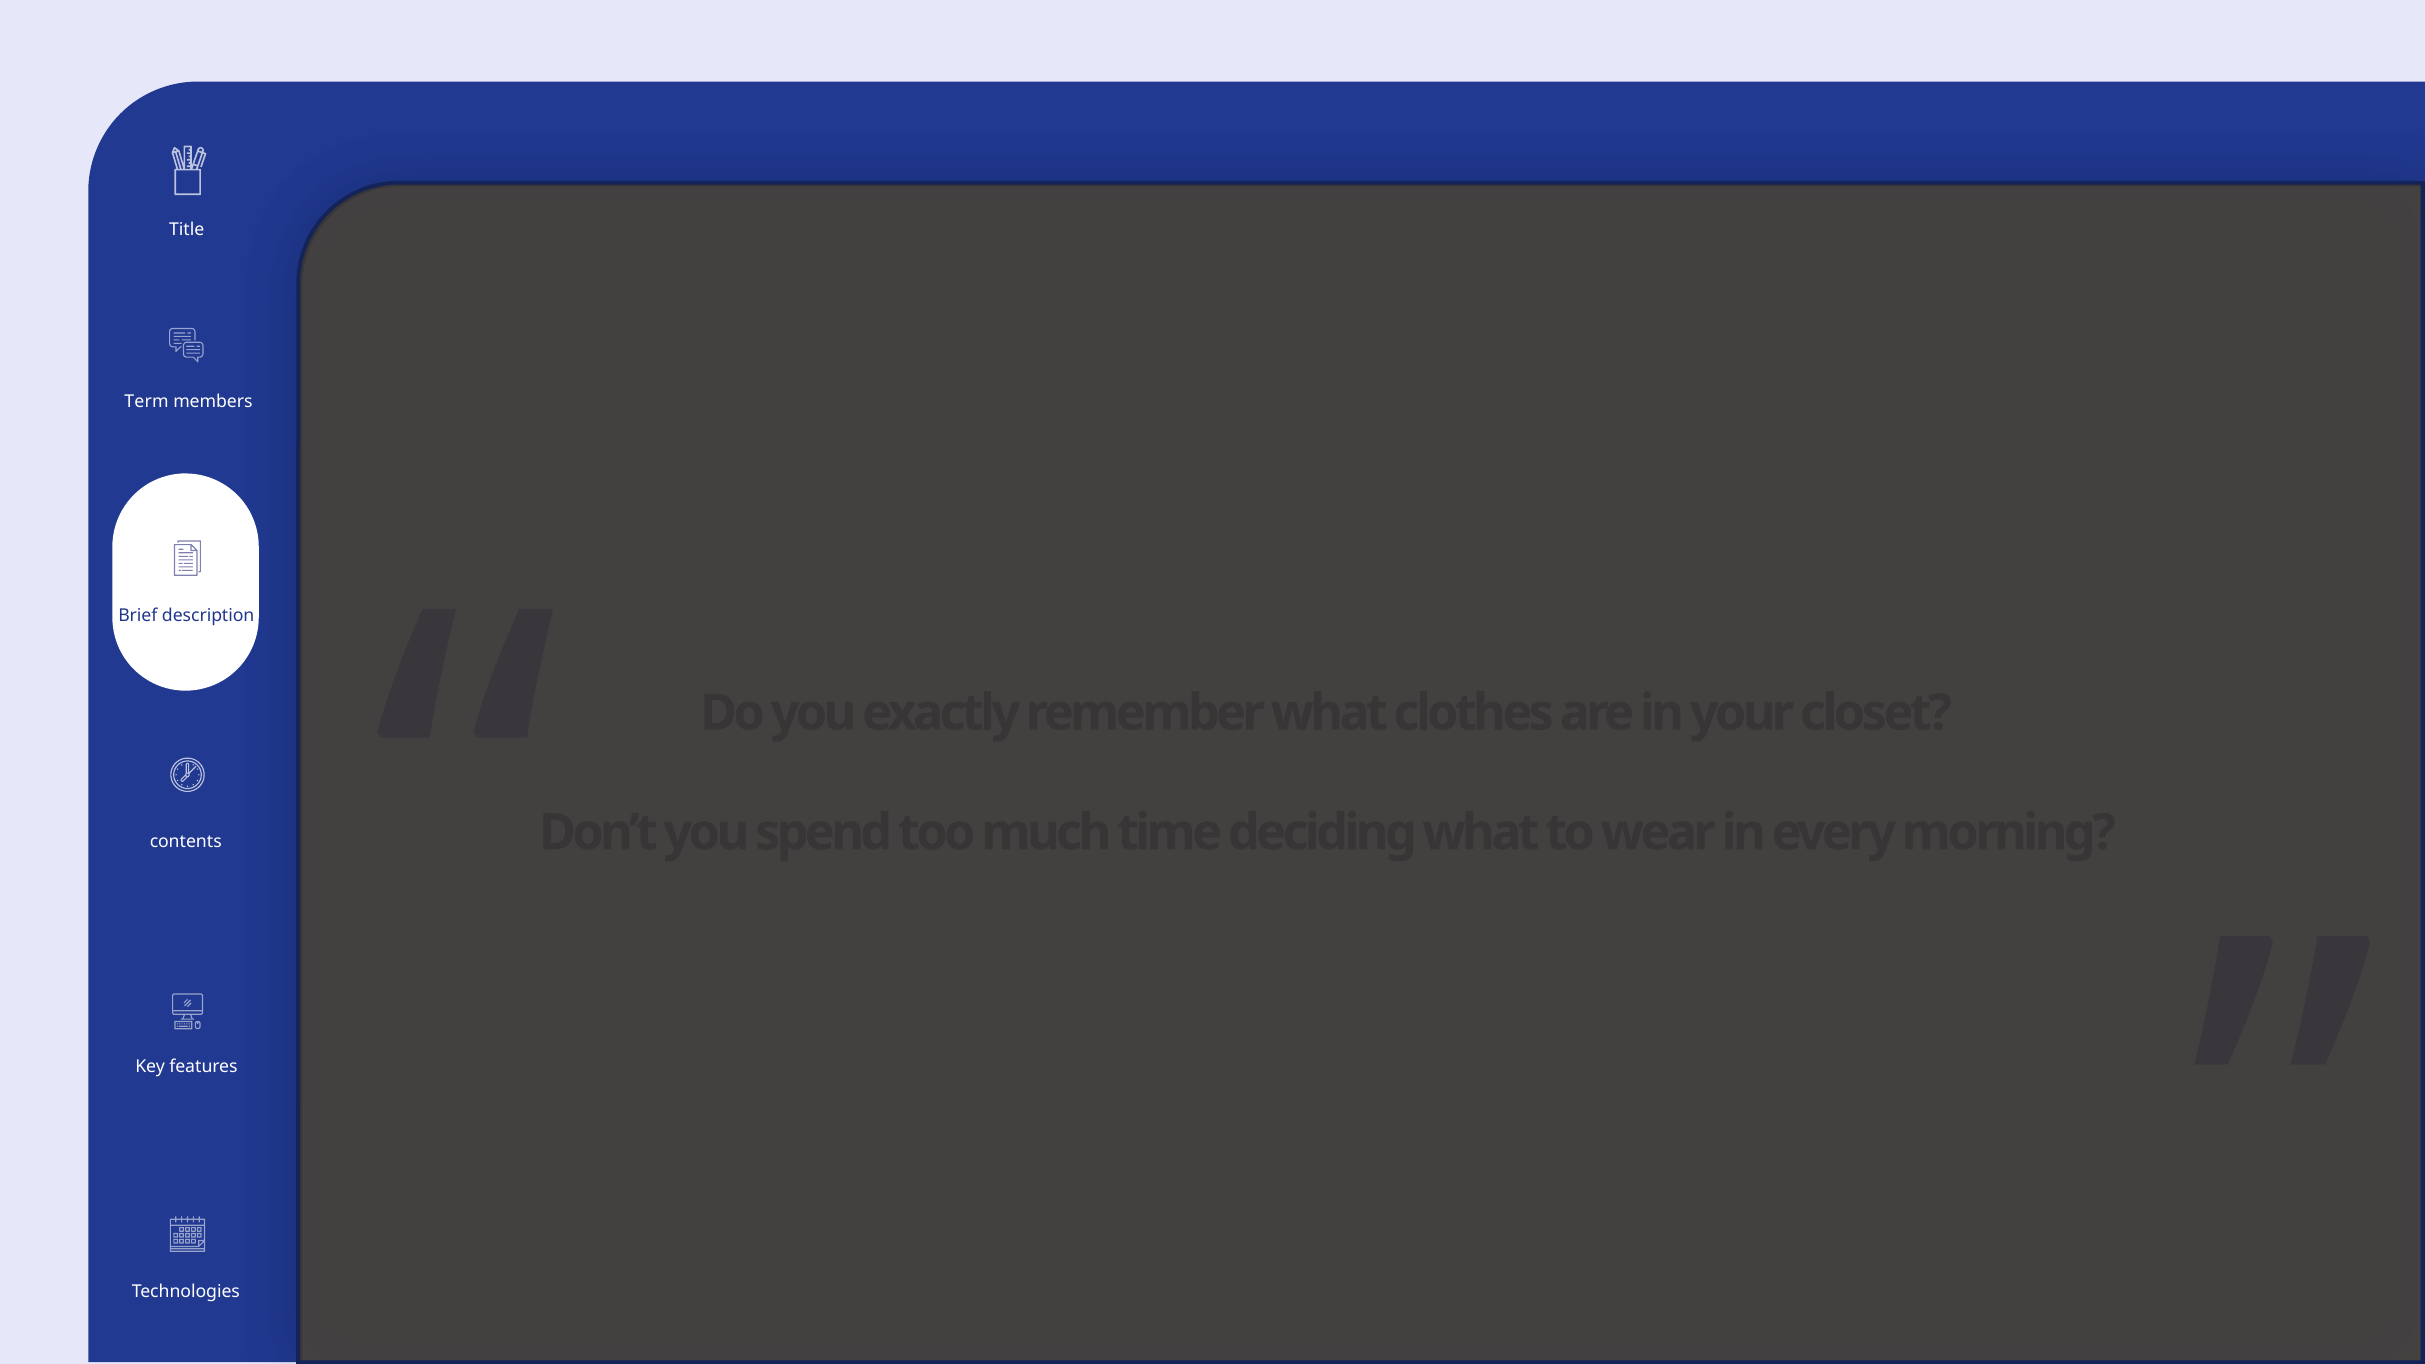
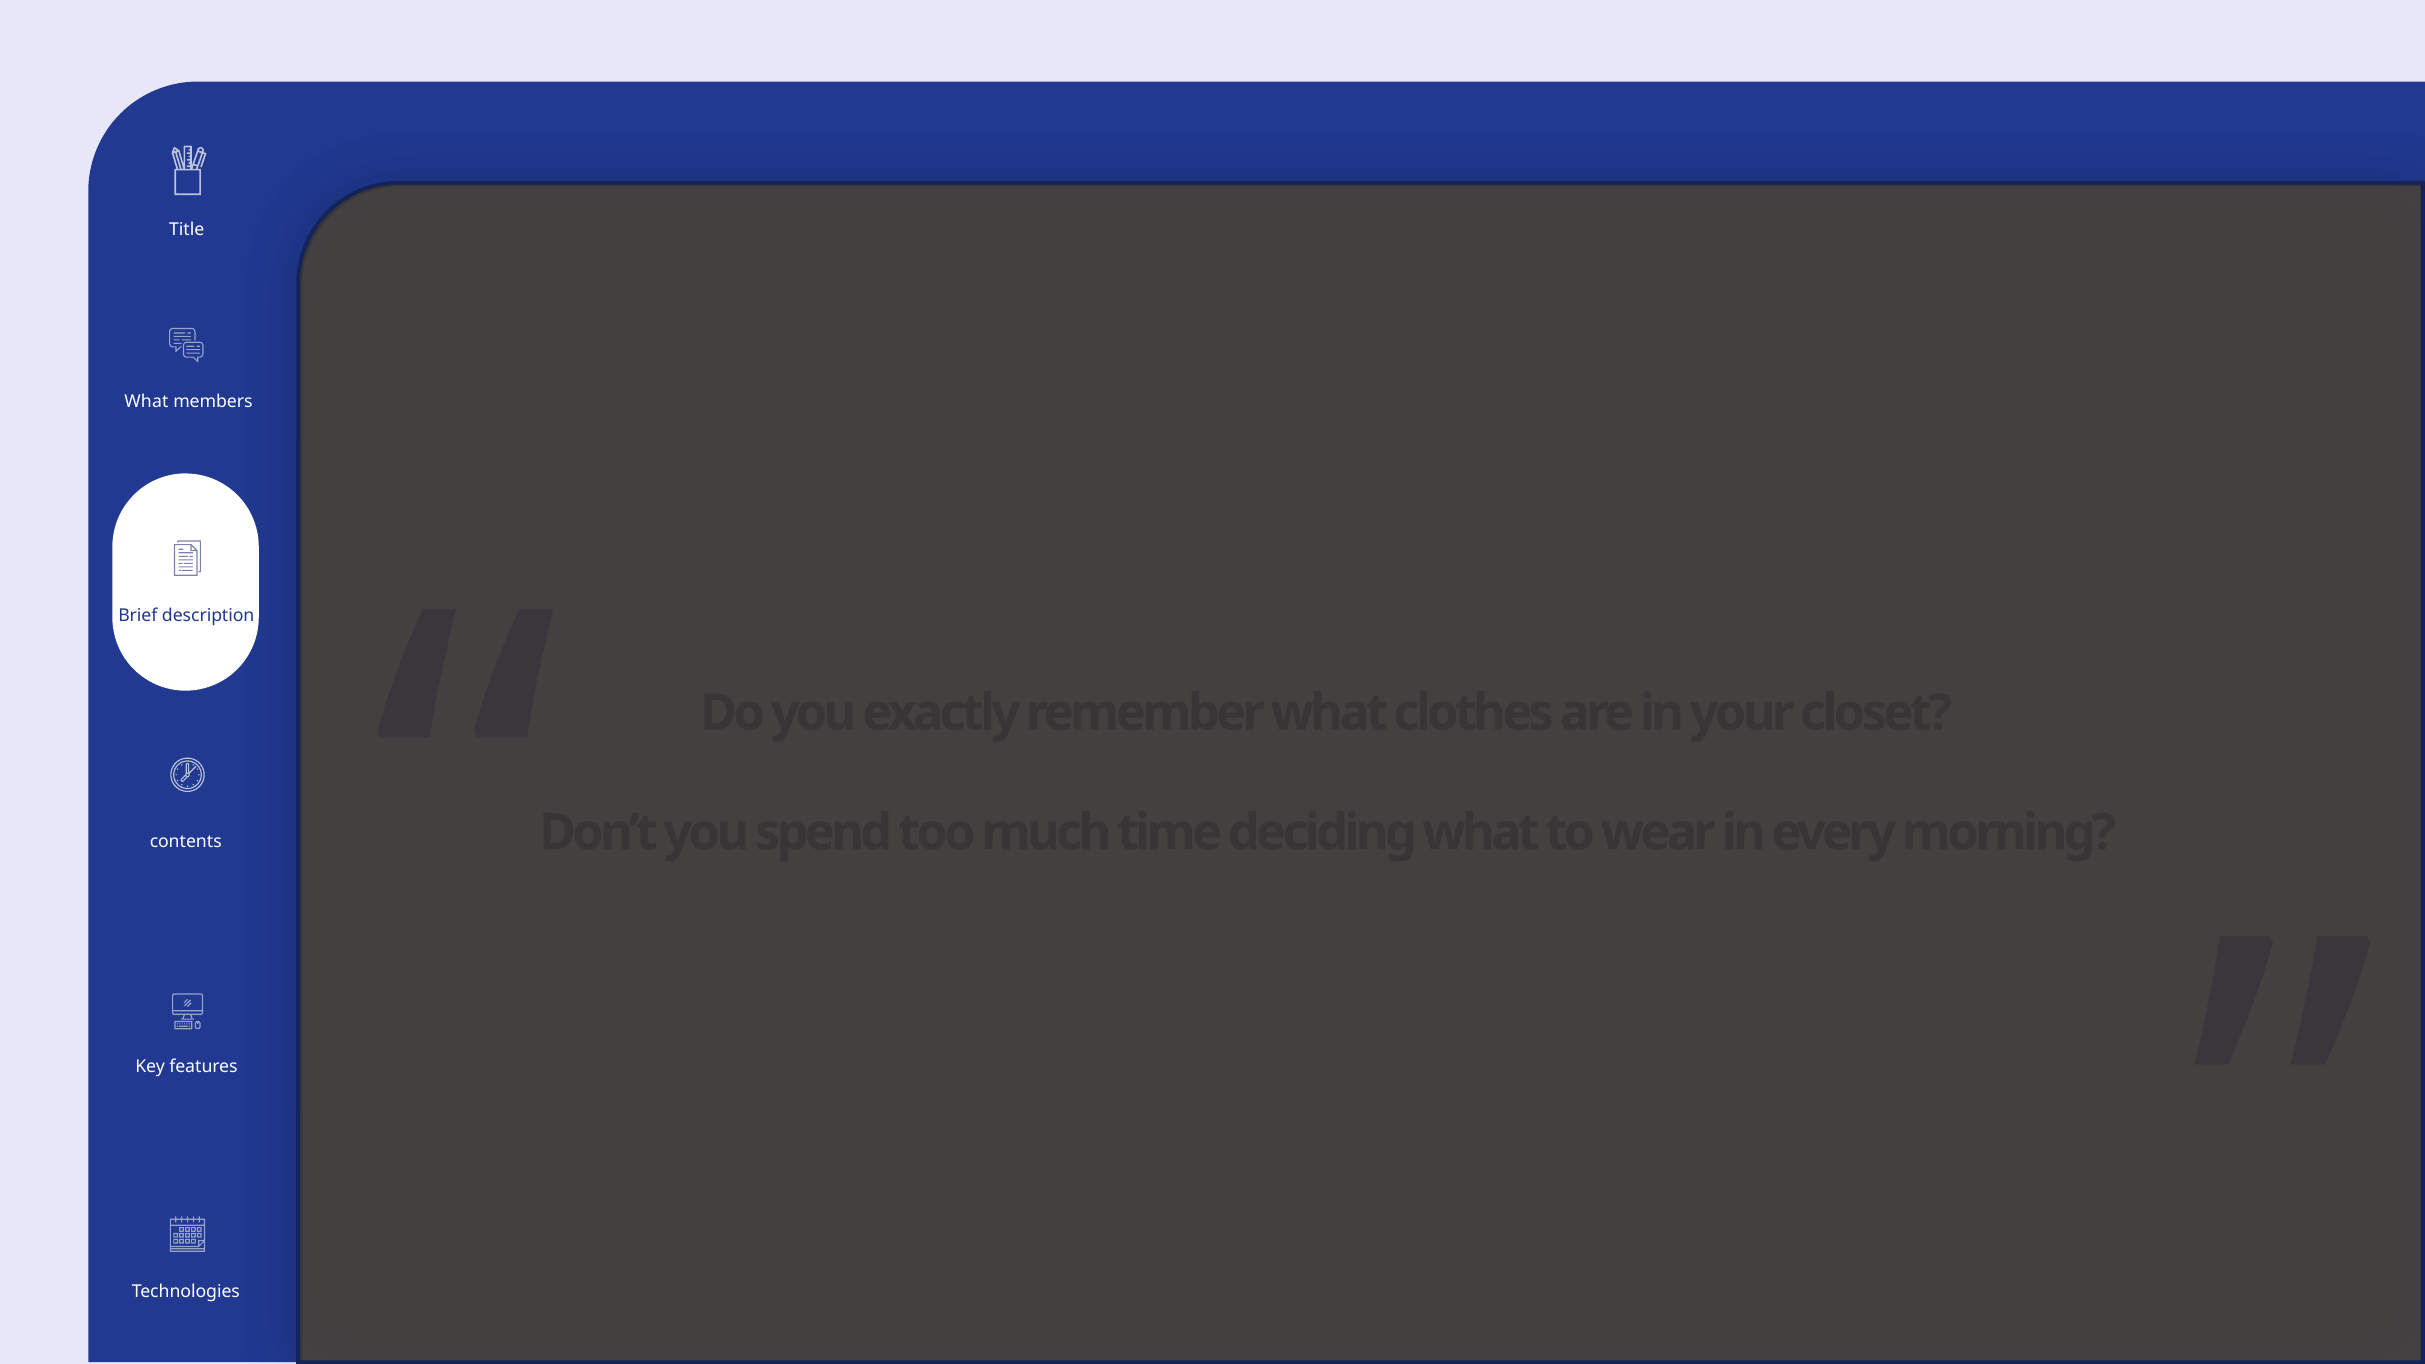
Term: Term -> What (146, 402)
